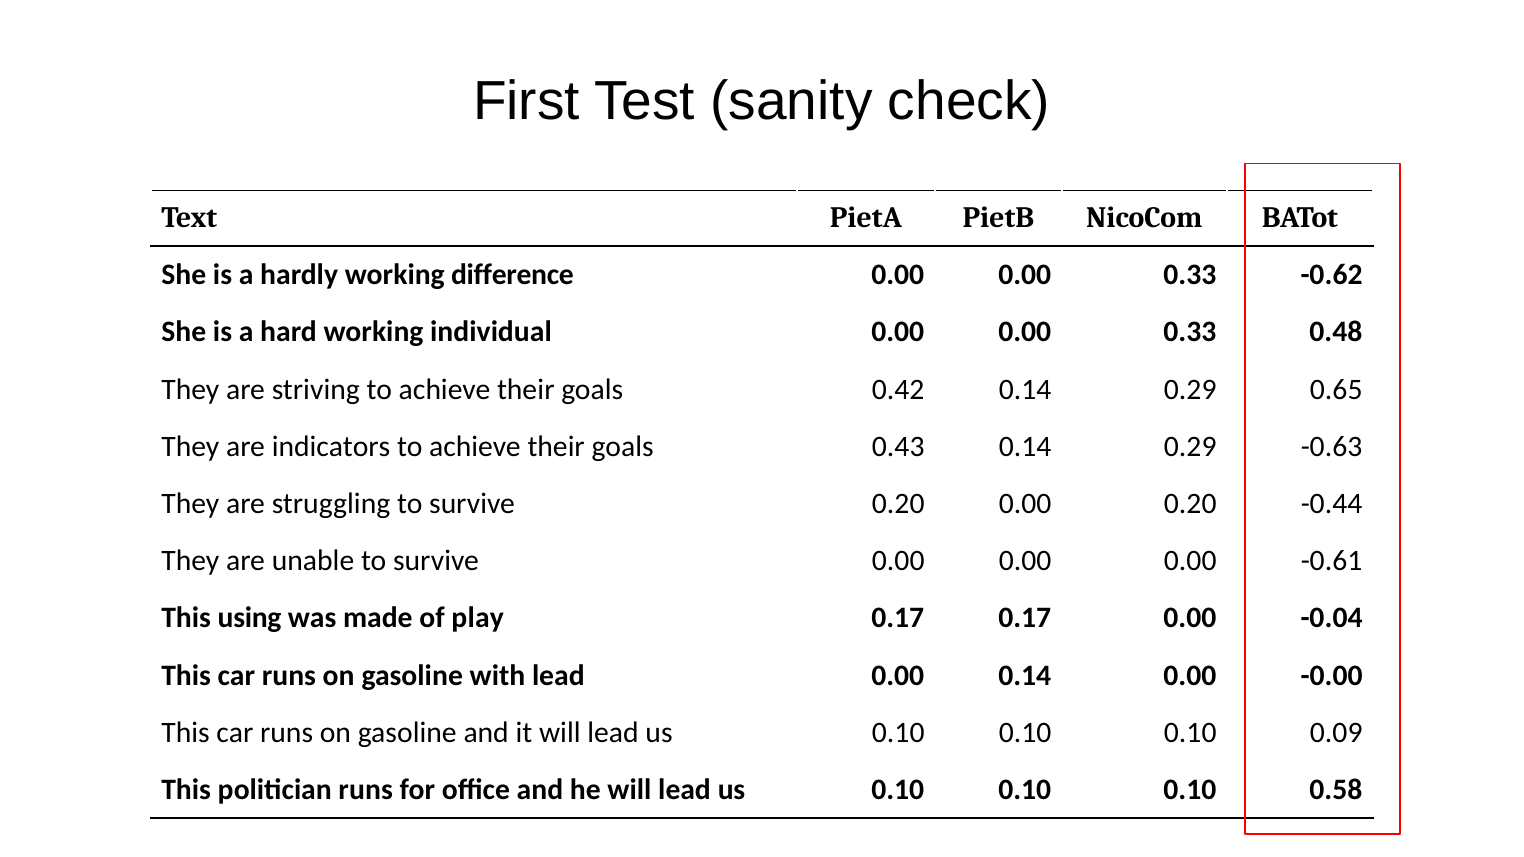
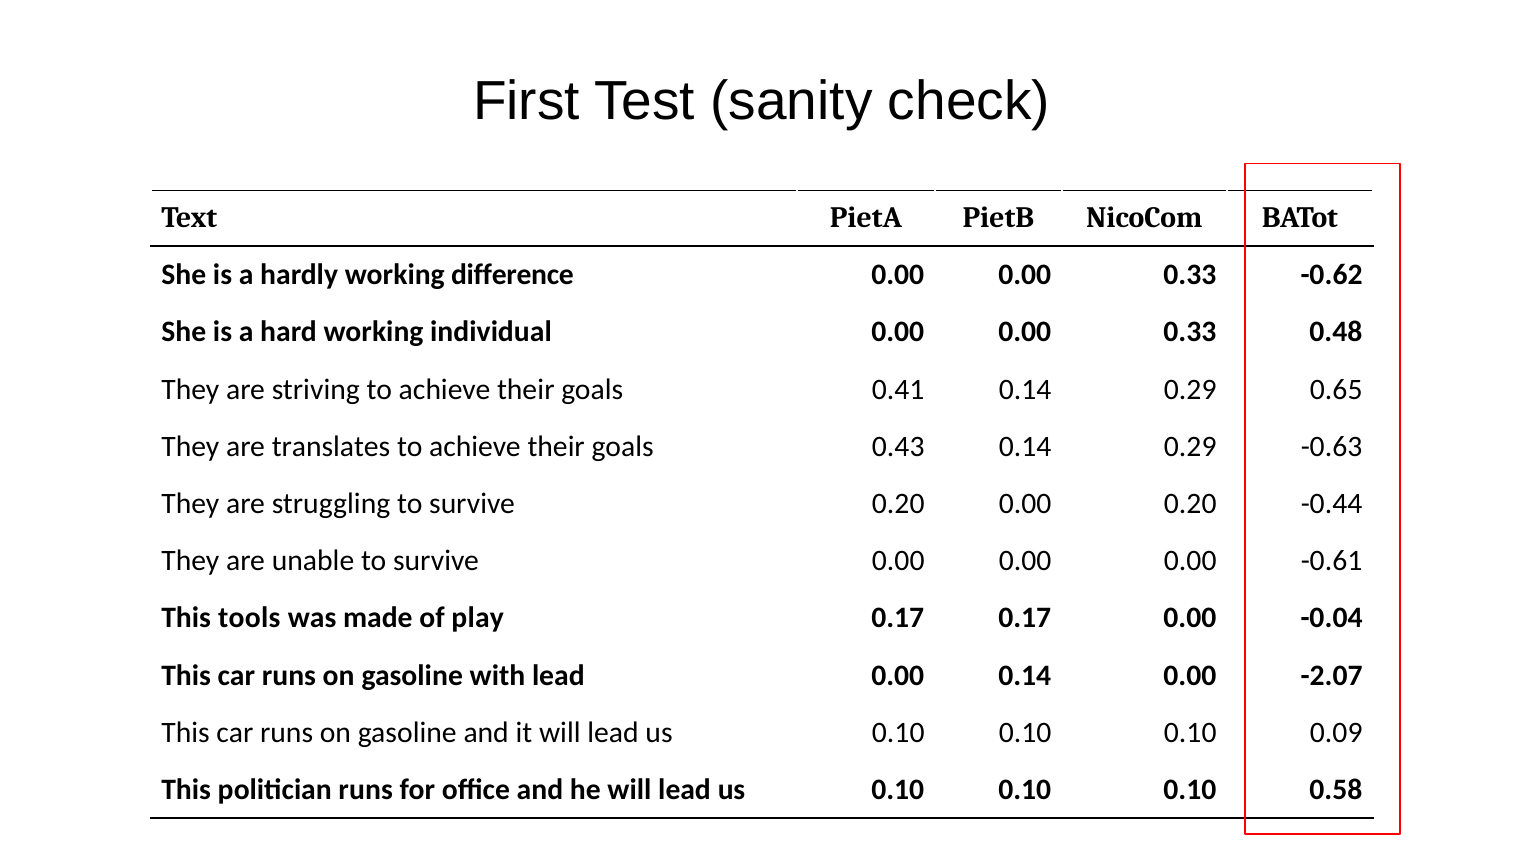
0.42: 0.42 -> 0.41 (898, 389)
indicators: indicators -> translates (331, 447)
using: using -> tools (249, 618)
-0.00: -0.00 -> -2.07 (1332, 676)
